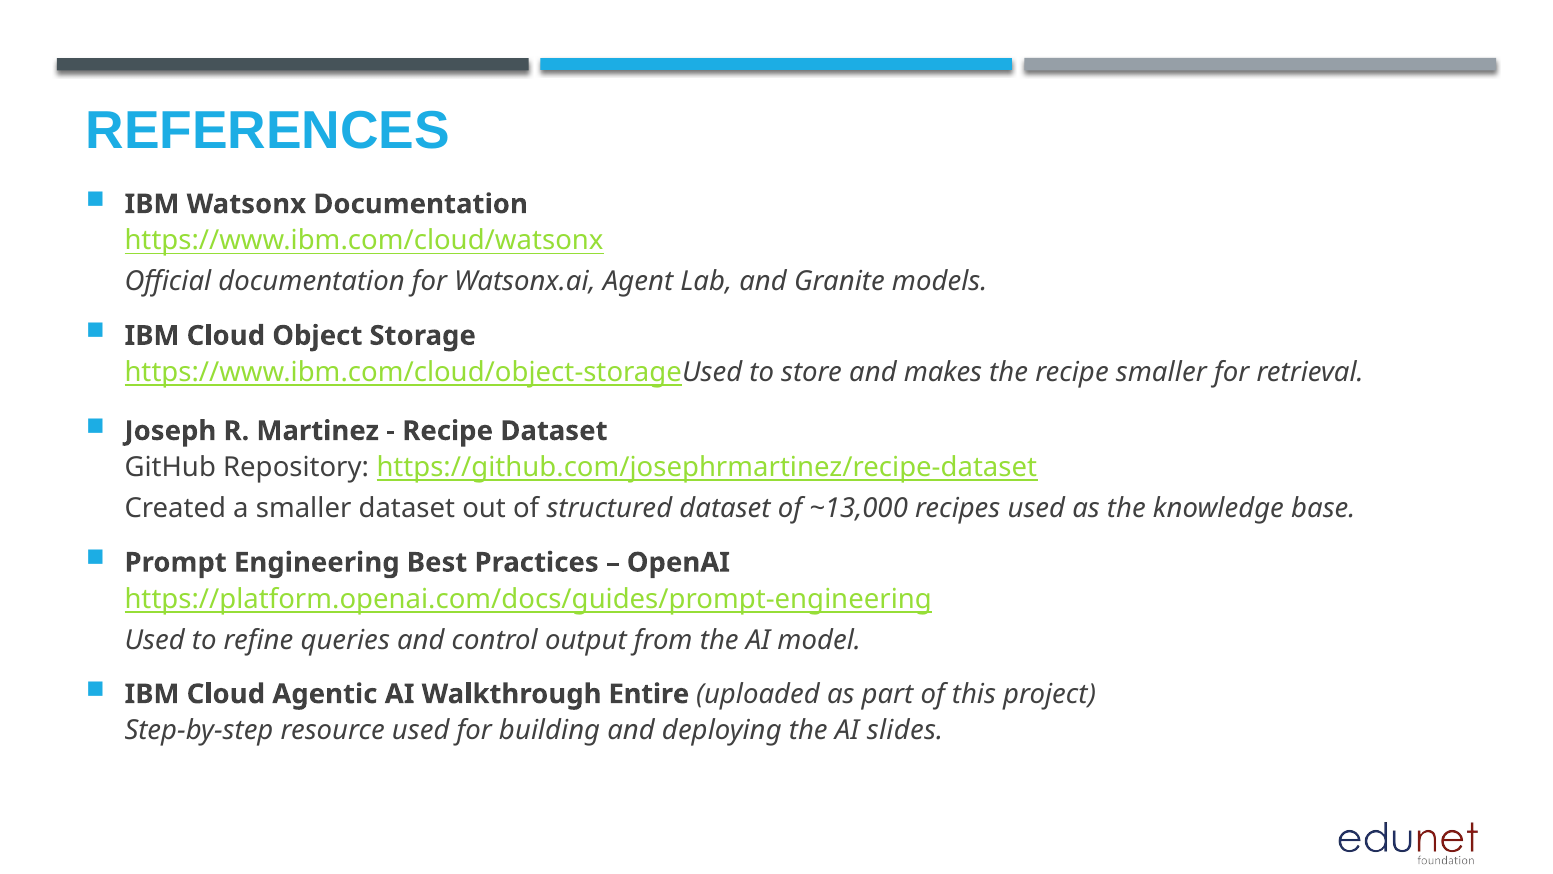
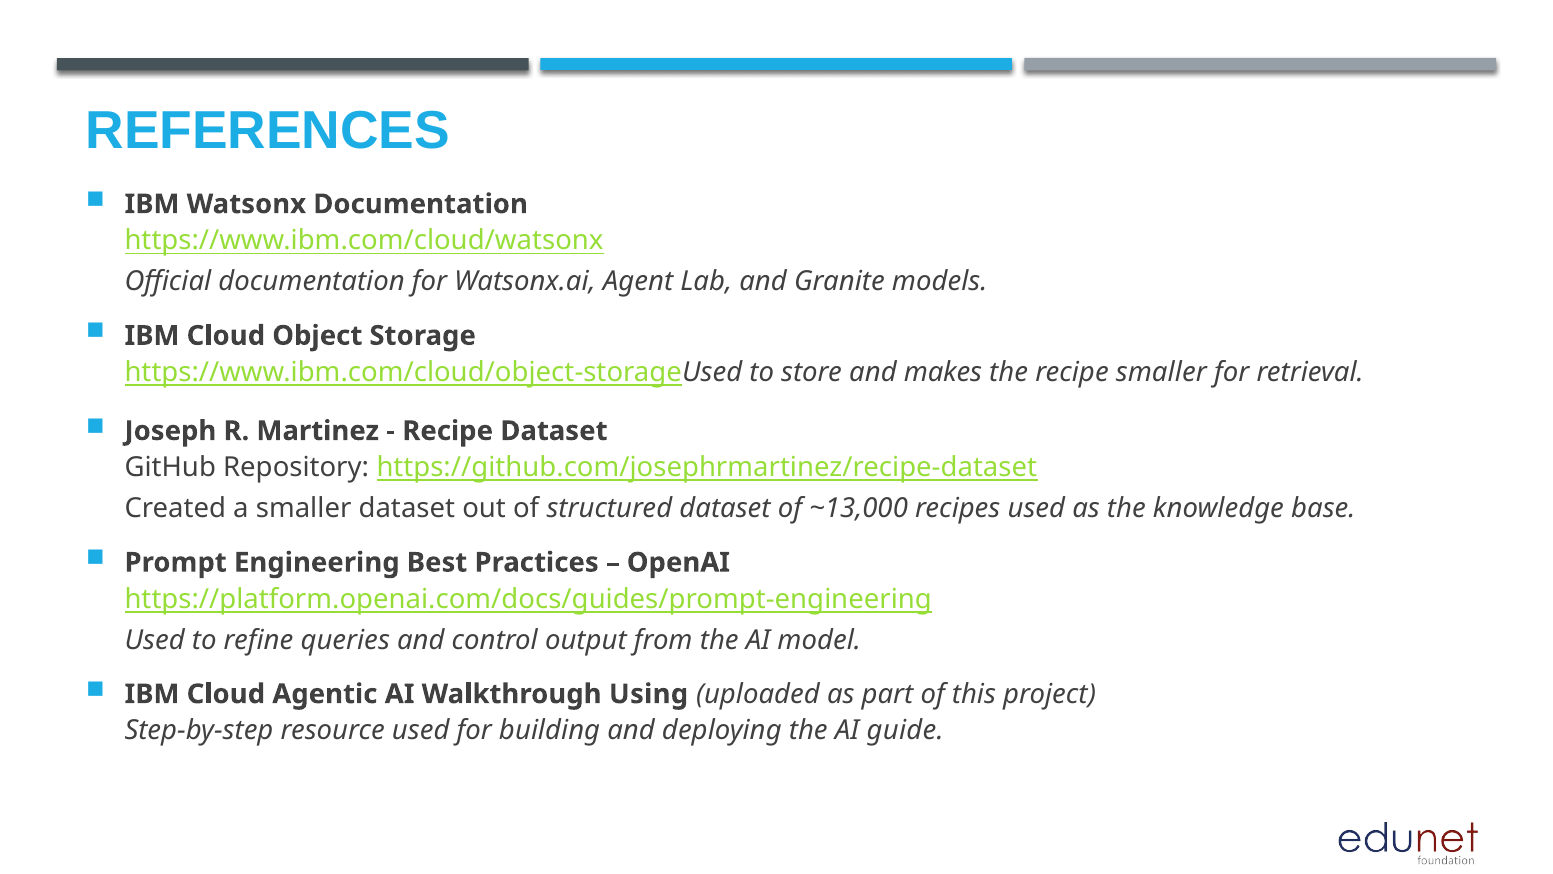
Entire: Entire -> Using (649, 694)
slides: slides -> guide (905, 730)
